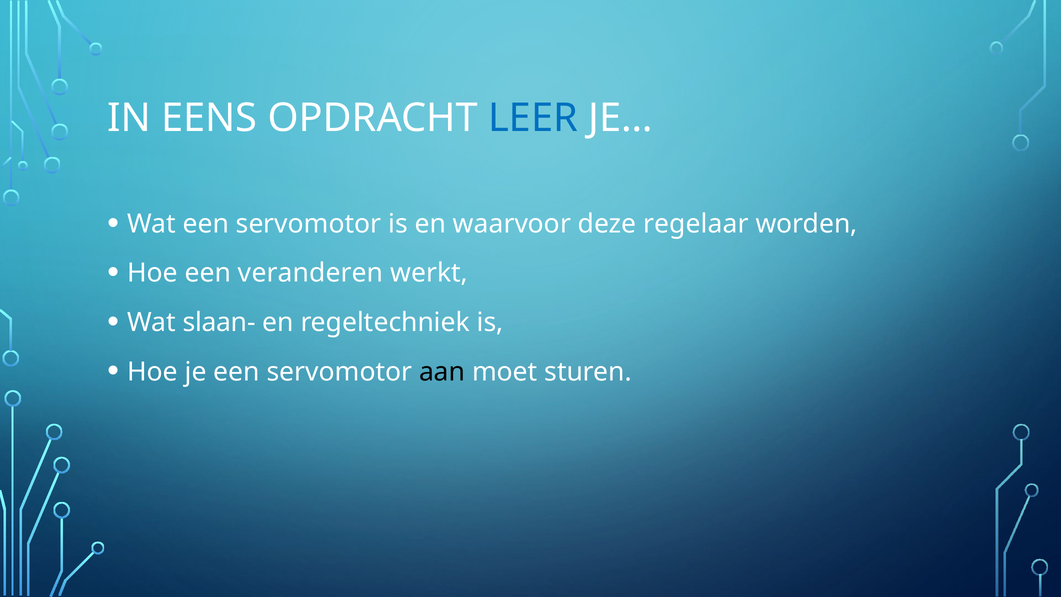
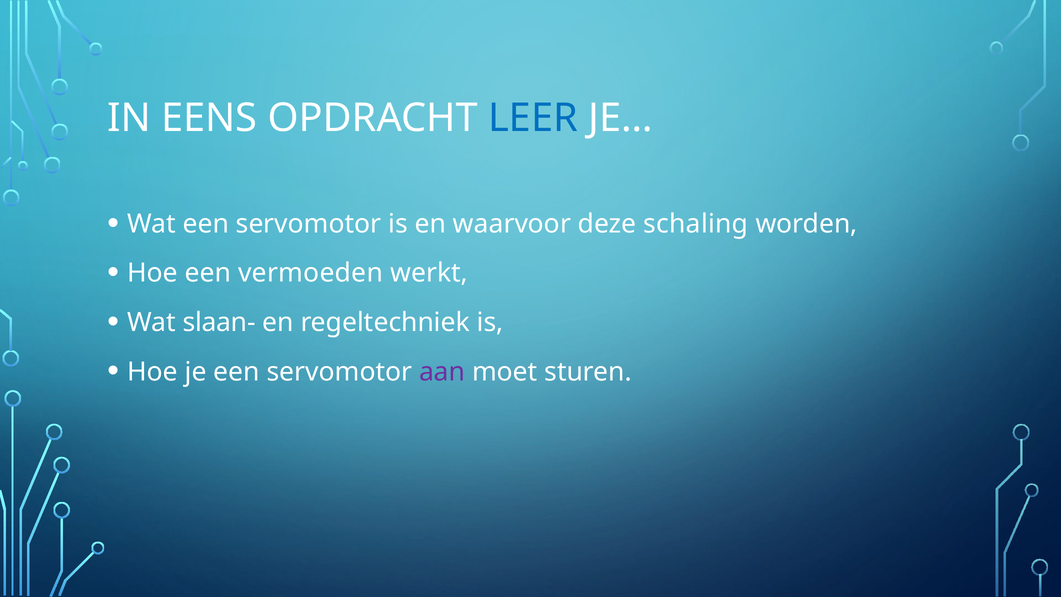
regelaar: regelaar -> schaling (696, 224)
veranderen: veranderen -> vermoeden (311, 273)
aan colour: black -> purple (442, 372)
